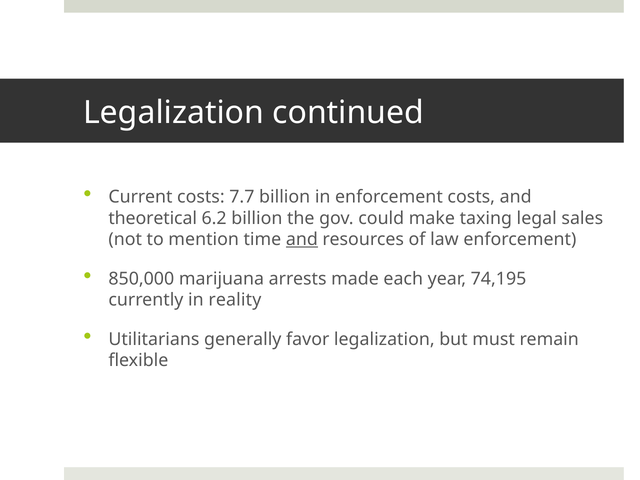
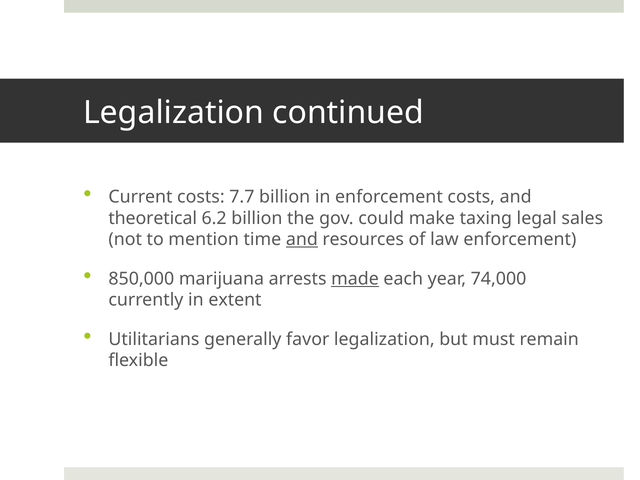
made underline: none -> present (355, 279)
74,195: 74,195 -> 74,000 (499, 279)
reality: reality -> extent (235, 300)
